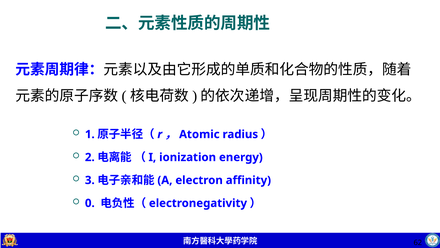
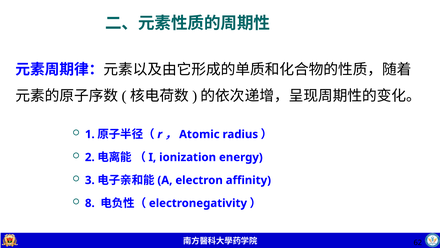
0: 0 -> 8 (90, 203)
